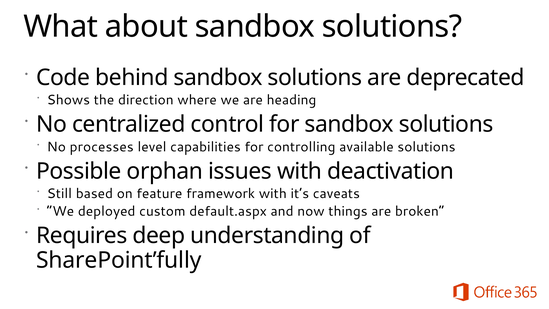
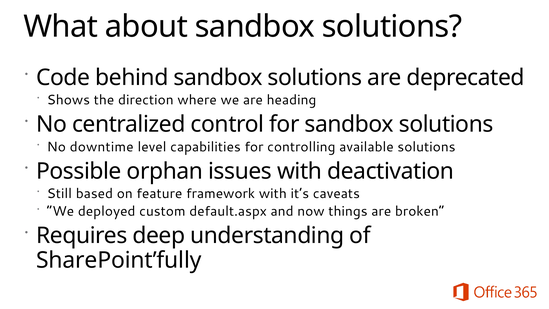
processes: processes -> downtime (102, 147)
